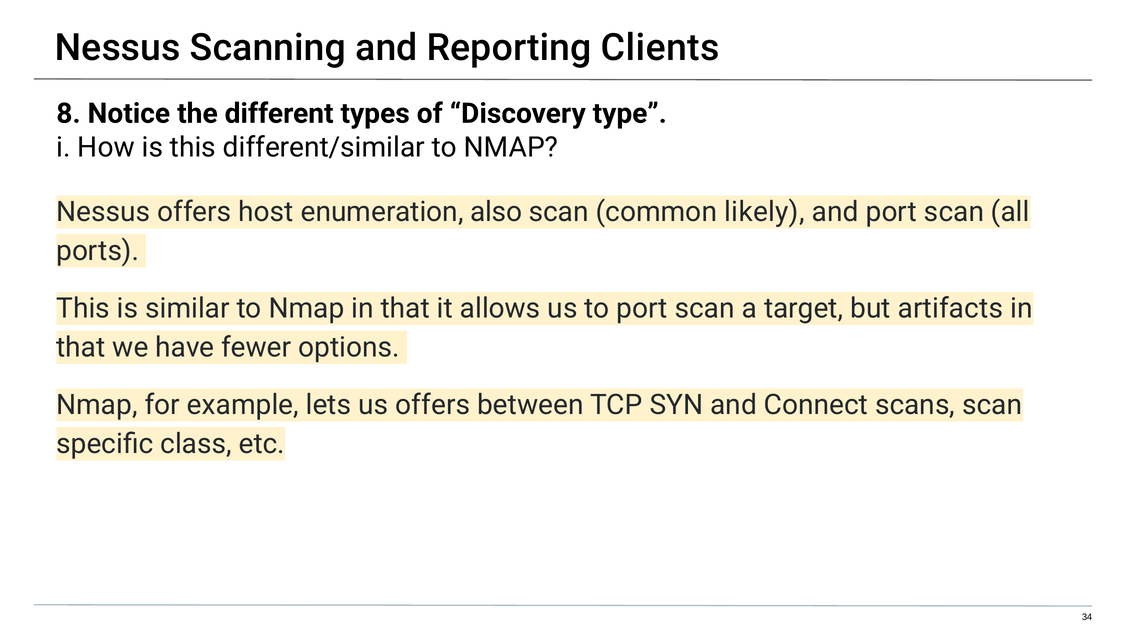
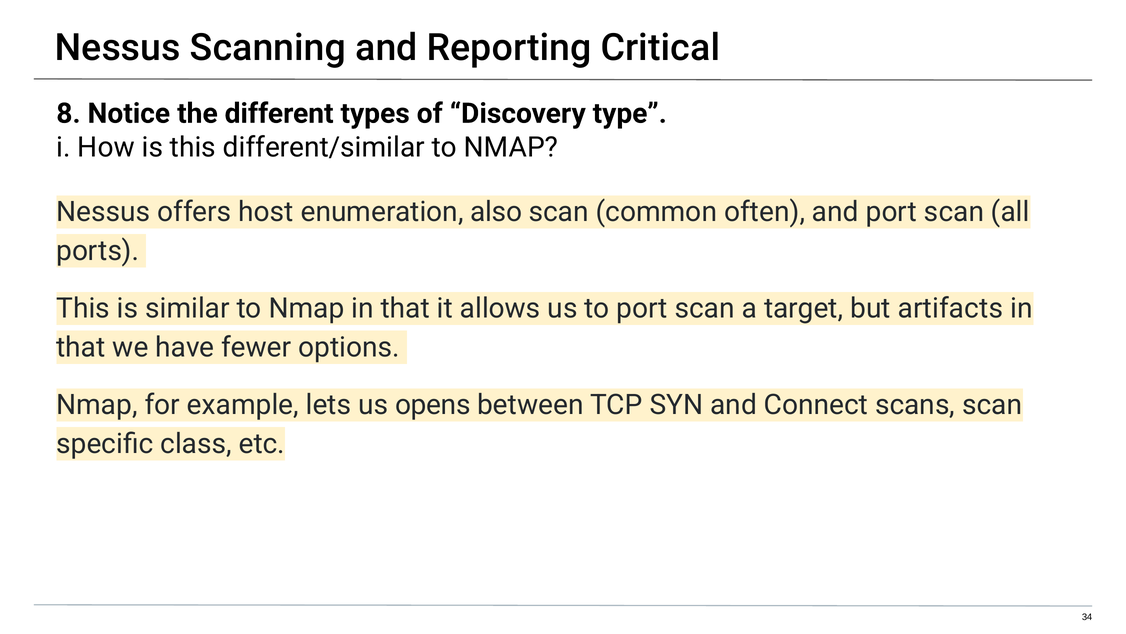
Clients: Clients -> Critical (660, 48)
likely: likely -> often (765, 212)
us offers: offers -> opens (433, 405)
